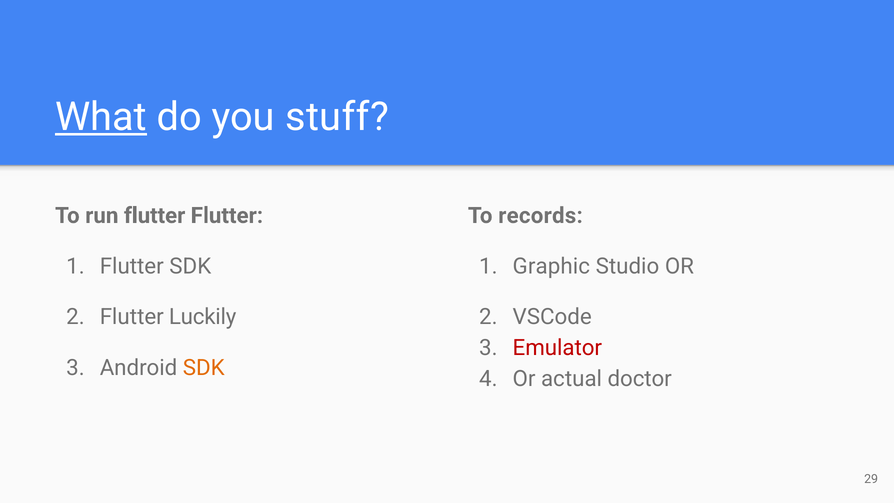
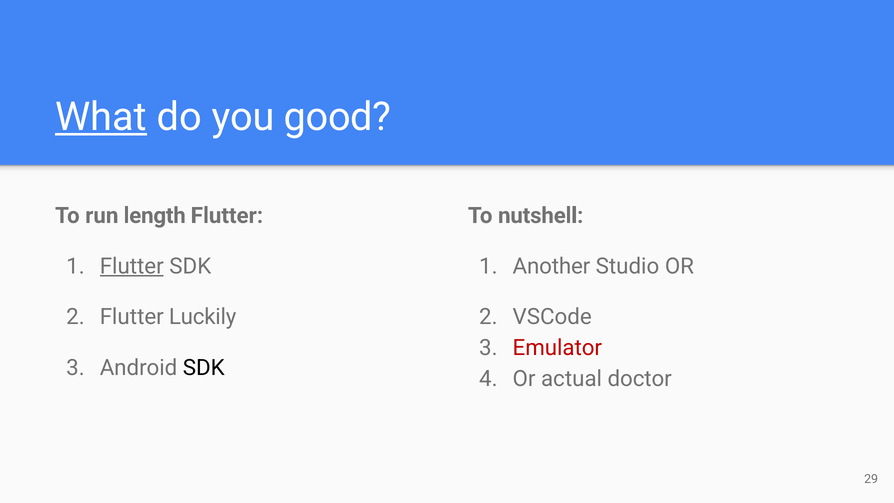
stuff: stuff -> good (337, 117)
run flutter: flutter -> length (155, 216)
records: records -> nutshell (541, 216)
Flutter underline: none -> present (132, 266)
Graphic: Graphic -> Another (551, 266)
SDK colour: orange -> black (204, 368)
